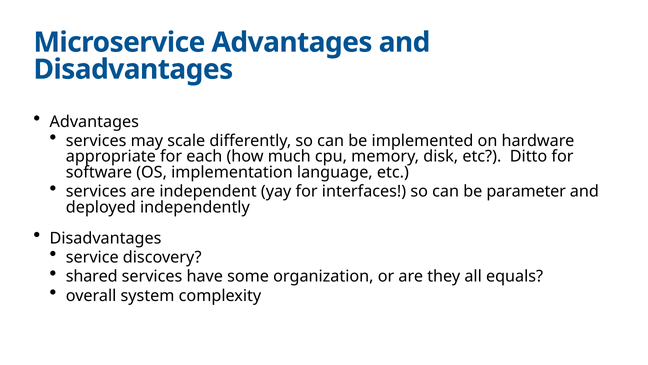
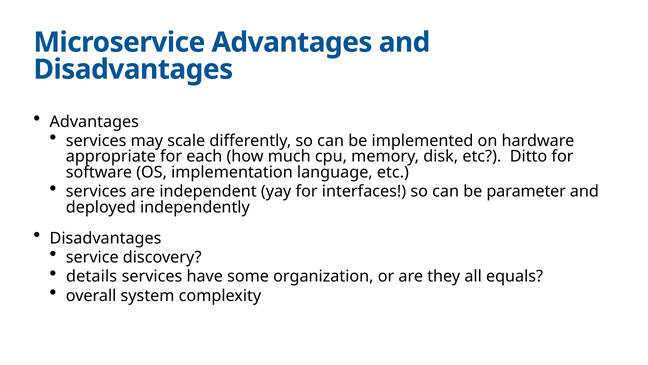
shared: shared -> details (92, 276)
